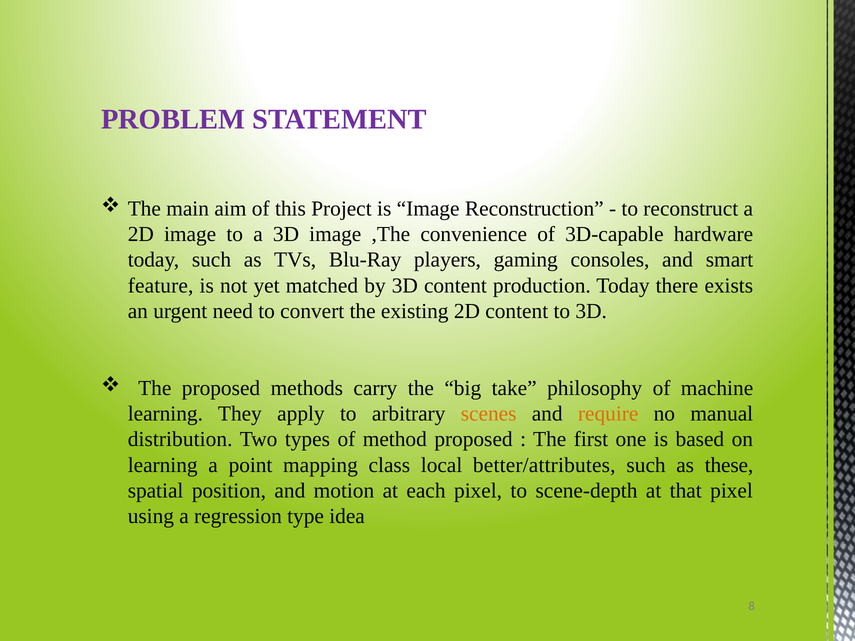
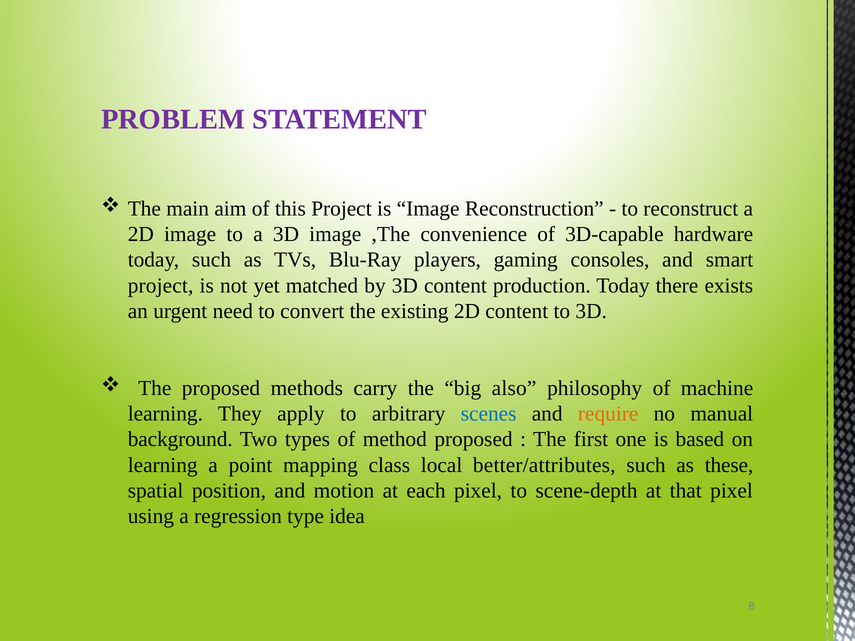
feature: feature -> project (161, 286)
take: take -> also (514, 388)
scenes colour: orange -> blue (489, 414)
distribution: distribution -> background (180, 440)
